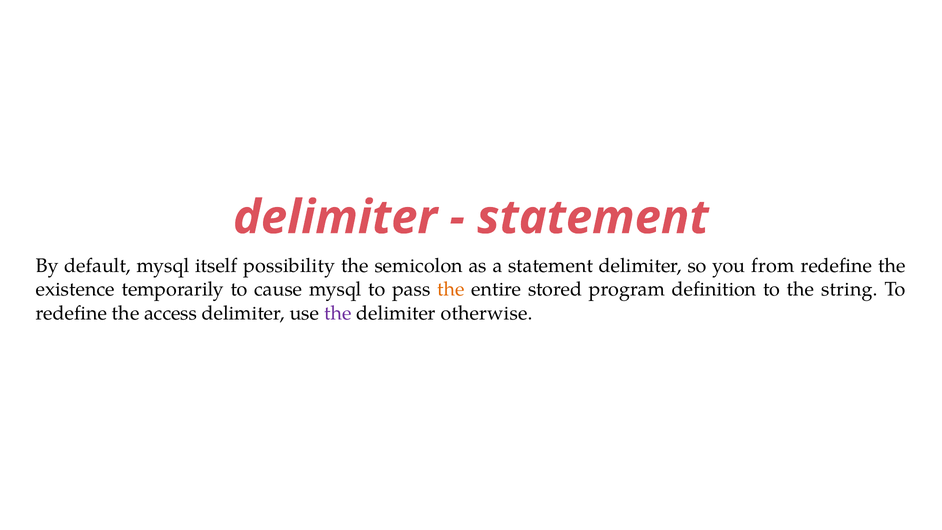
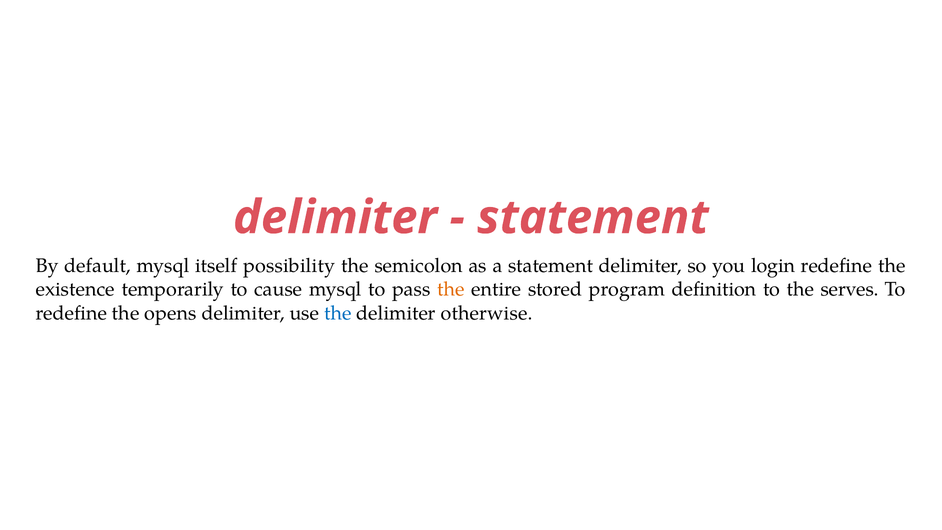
from: from -> login (773, 266)
string: string -> serves (850, 289)
access: access -> opens (170, 313)
the colour: purple -> blue (338, 313)
